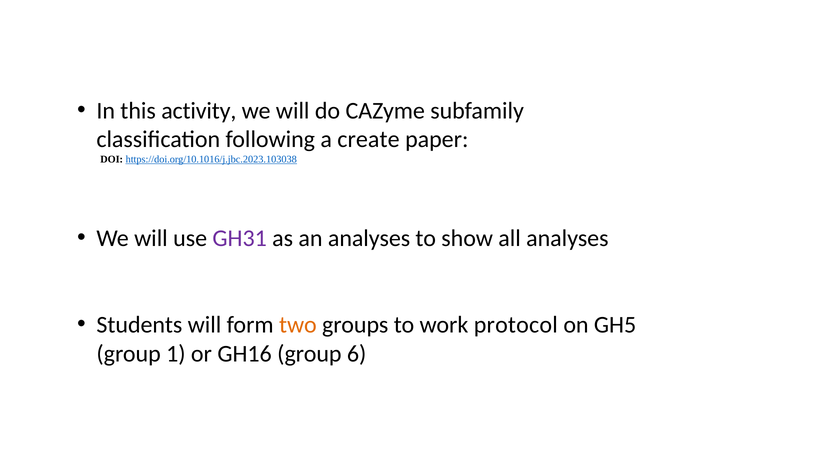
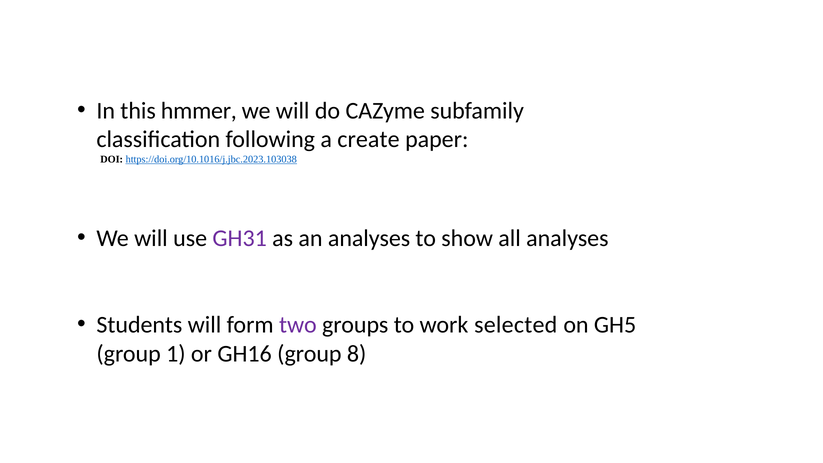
activity: activity -> hmmer (199, 111)
two colour: orange -> purple (298, 325)
protocol: protocol -> selected (516, 325)
6: 6 -> 8 (357, 354)
